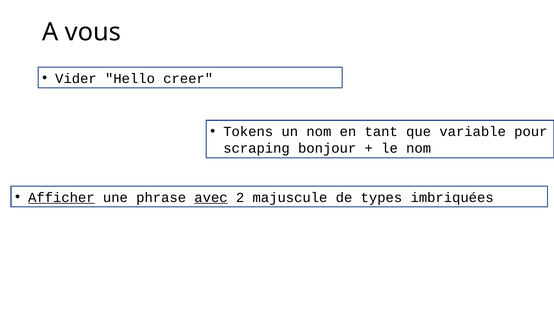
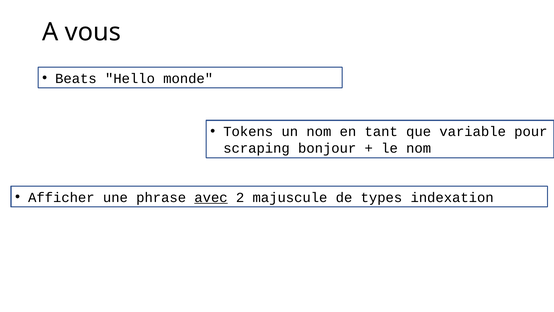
Vider: Vider -> Beats (76, 78)
creer: creer -> monde (188, 78)
Afficher underline: present -> none (61, 197)
imbriquées: imbriquées -> indexation (452, 197)
